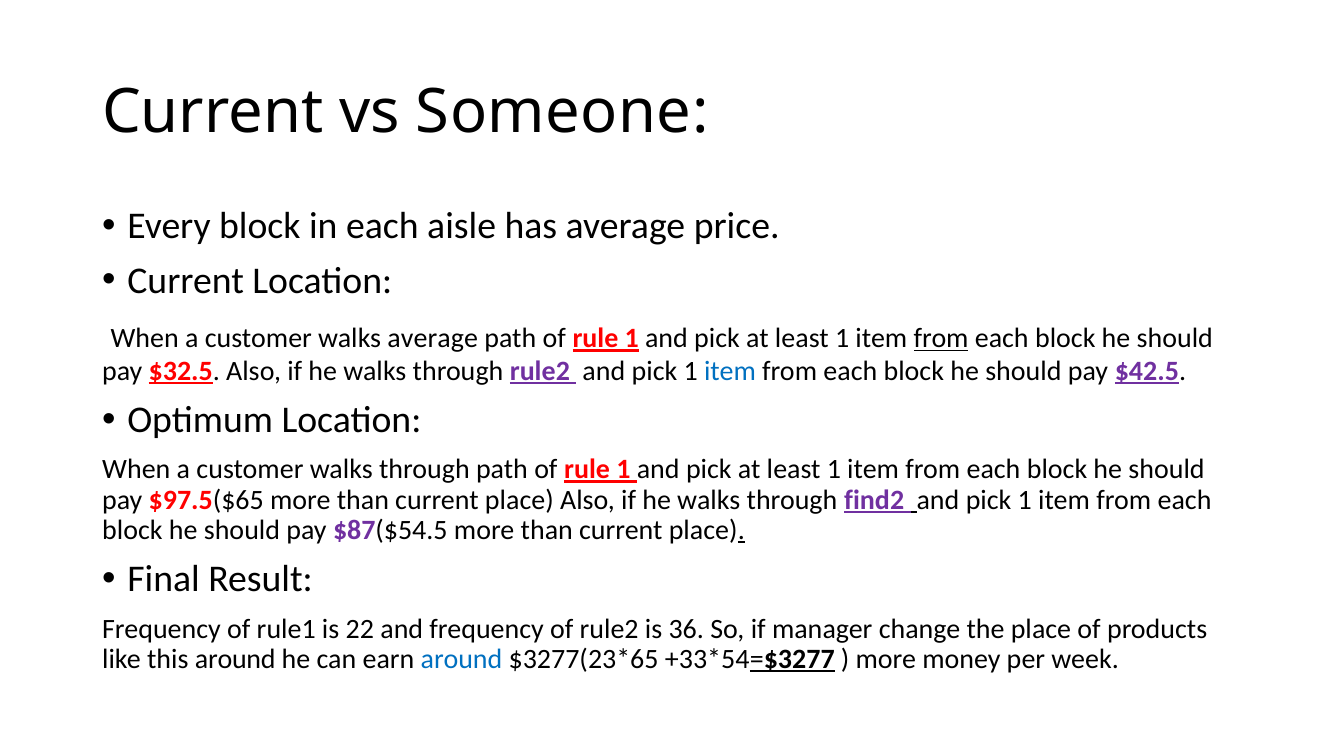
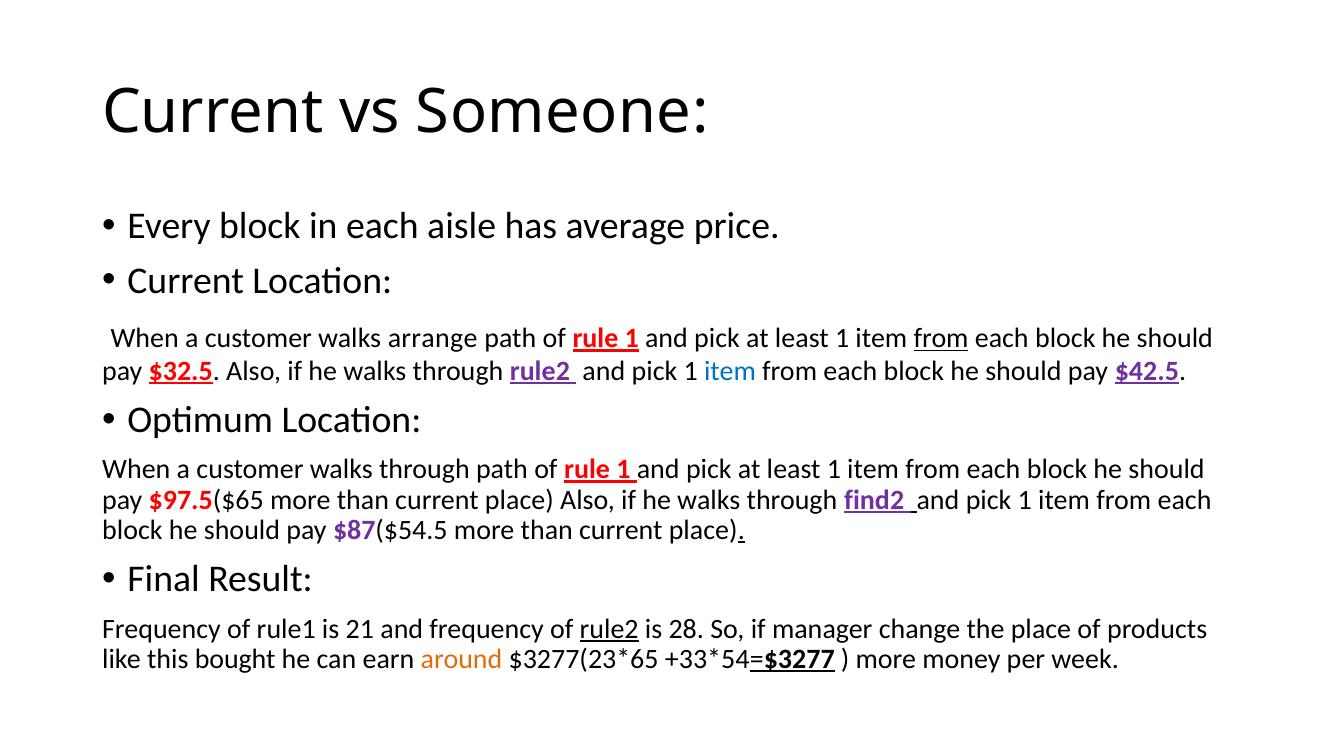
walks average: average -> arrange (433, 339)
22: 22 -> 21 (360, 629)
rule2 underline: none -> present (609, 629)
36: 36 -> 28 (686, 629)
this around: around -> bought (235, 659)
around colour: blue -> orange (461, 659)
